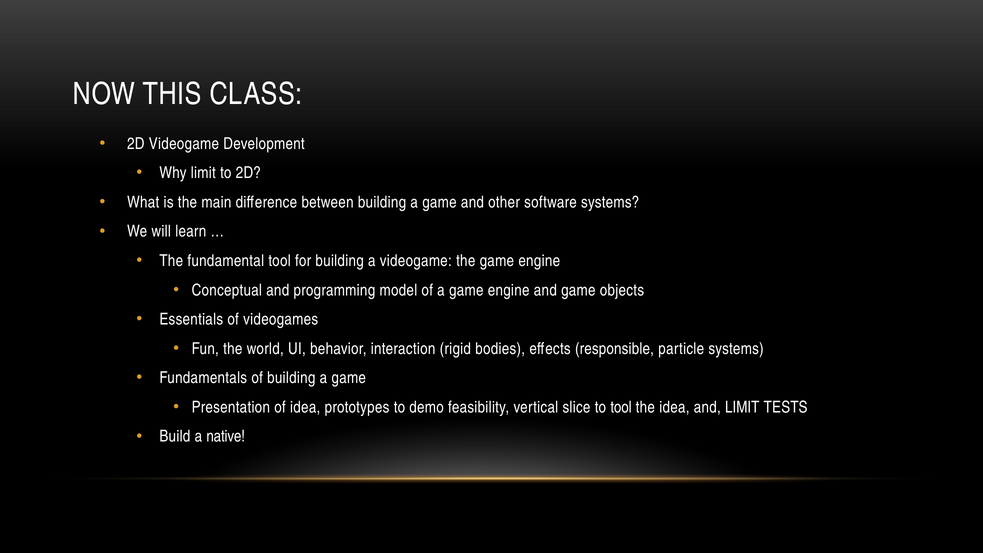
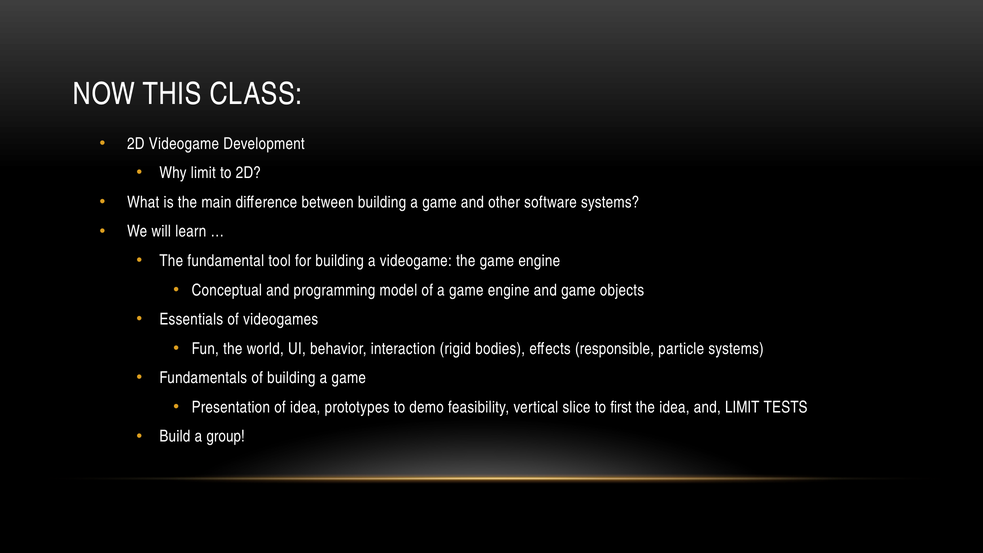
to tool: tool -> first (621, 407)
native: native -> group (226, 437)
